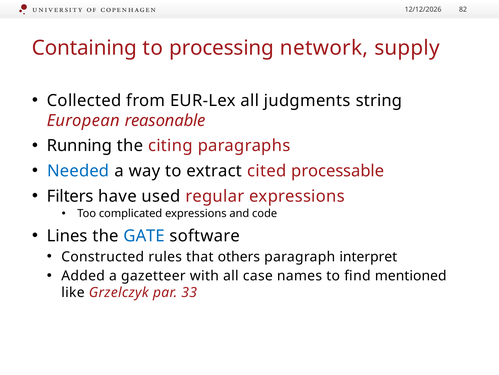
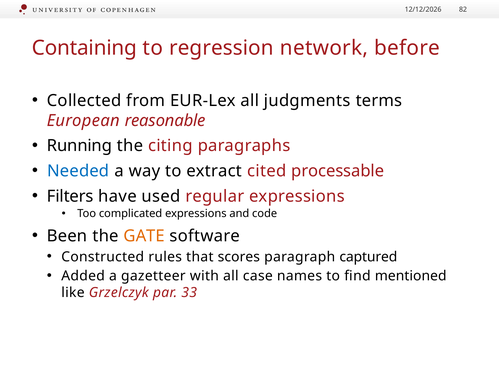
processing: processing -> regression (221, 48)
supply: supply -> before (407, 48)
string: string -> terms (379, 100)
Lines: Lines -> Been (67, 236)
GATE colour: blue -> orange (144, 236)
others: others -> scores (239, 256)
interpret: interpret -> captured (368, 256)
